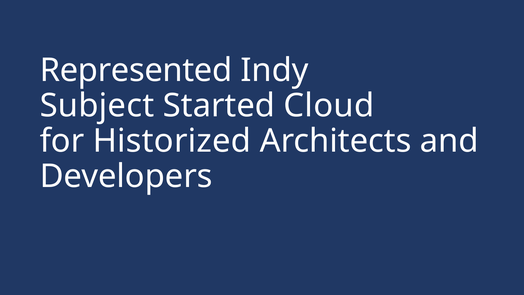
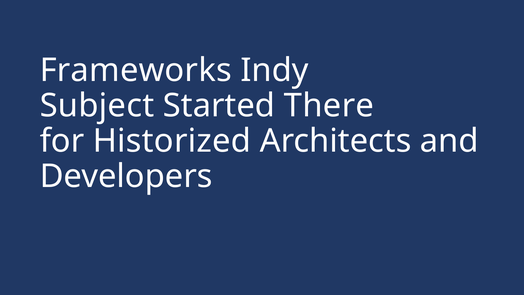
Represented: Represented -> Frameworks (136, 70)
Cloud: Cloud -> There (329, 105)
